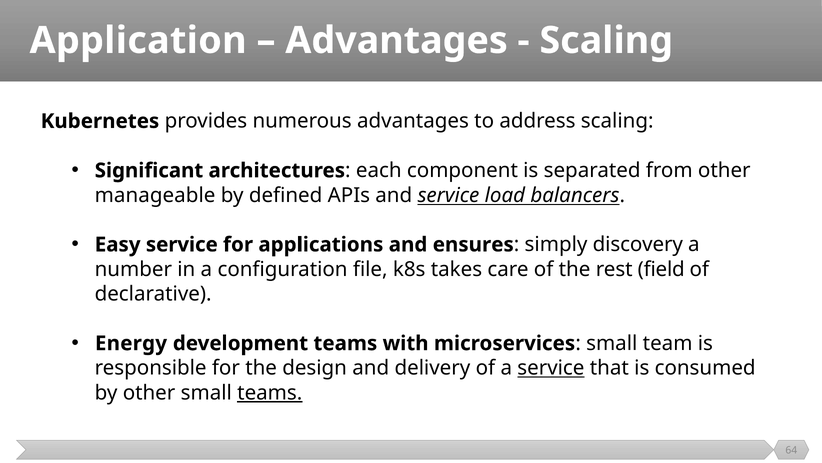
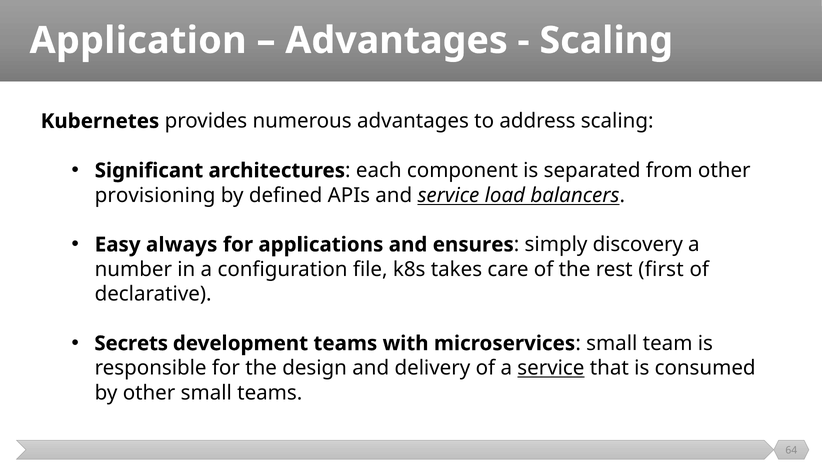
manageable: manageable -> provisioning (155, 195)
Easy service: service -> always (182, 244)
field: field -> first (661, 269)
Energy: Energy -> Secrets (131, 343)
teams underline: present -> none (270, 392)
